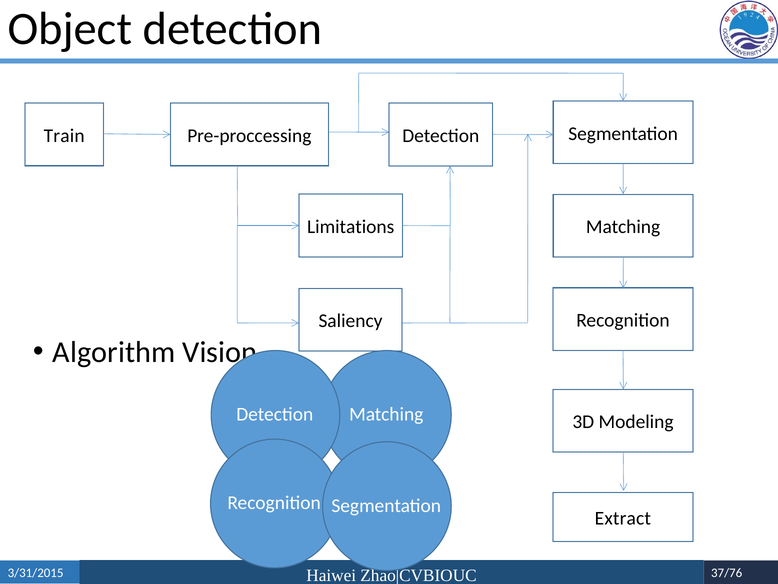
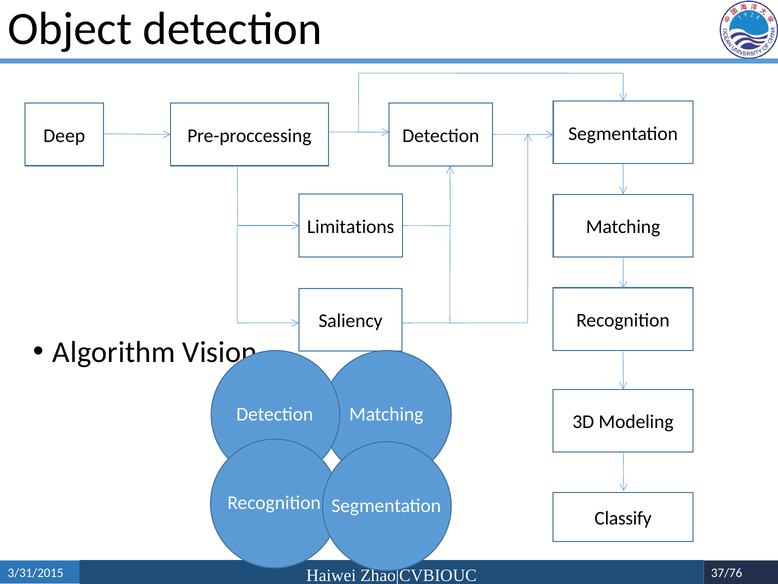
Train: Train -> Deep (64, 136)
Extract: Extract -> Classify (623, 518)
